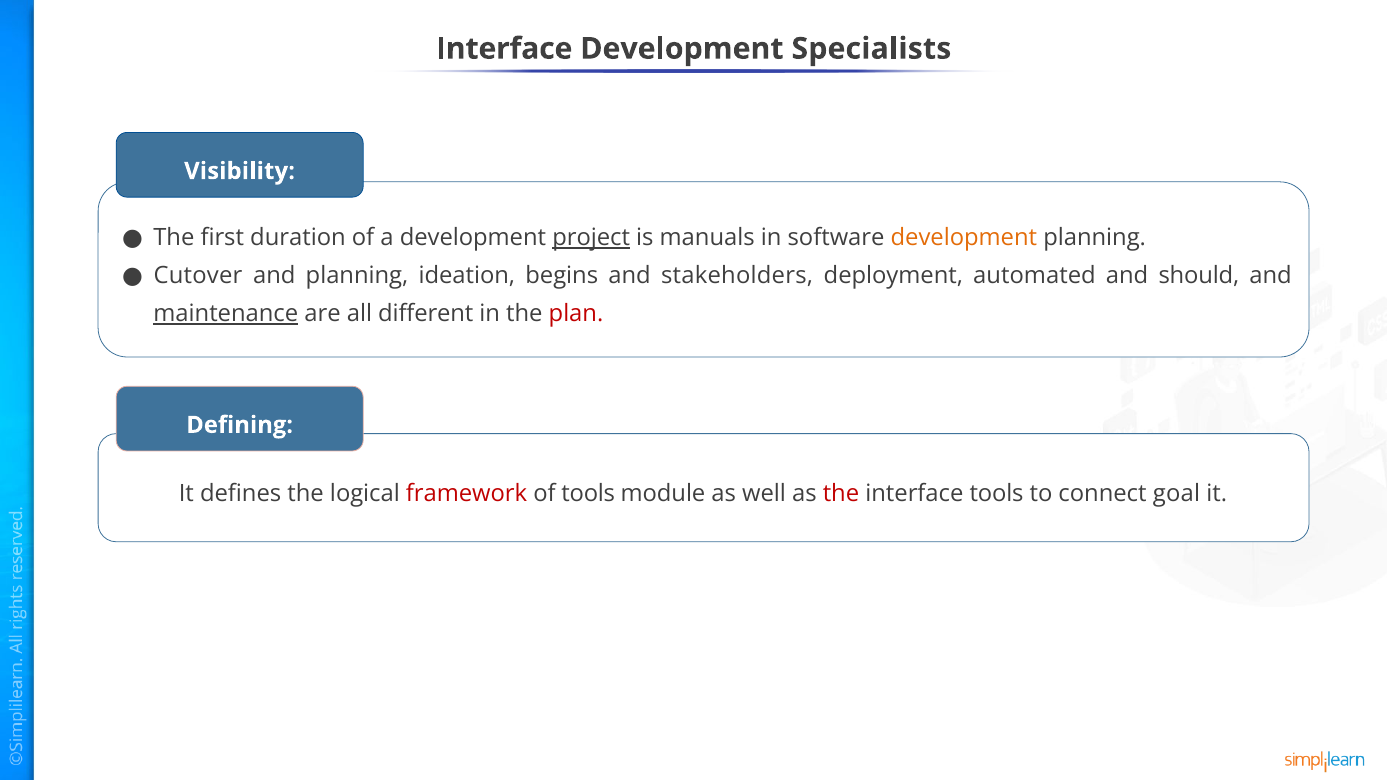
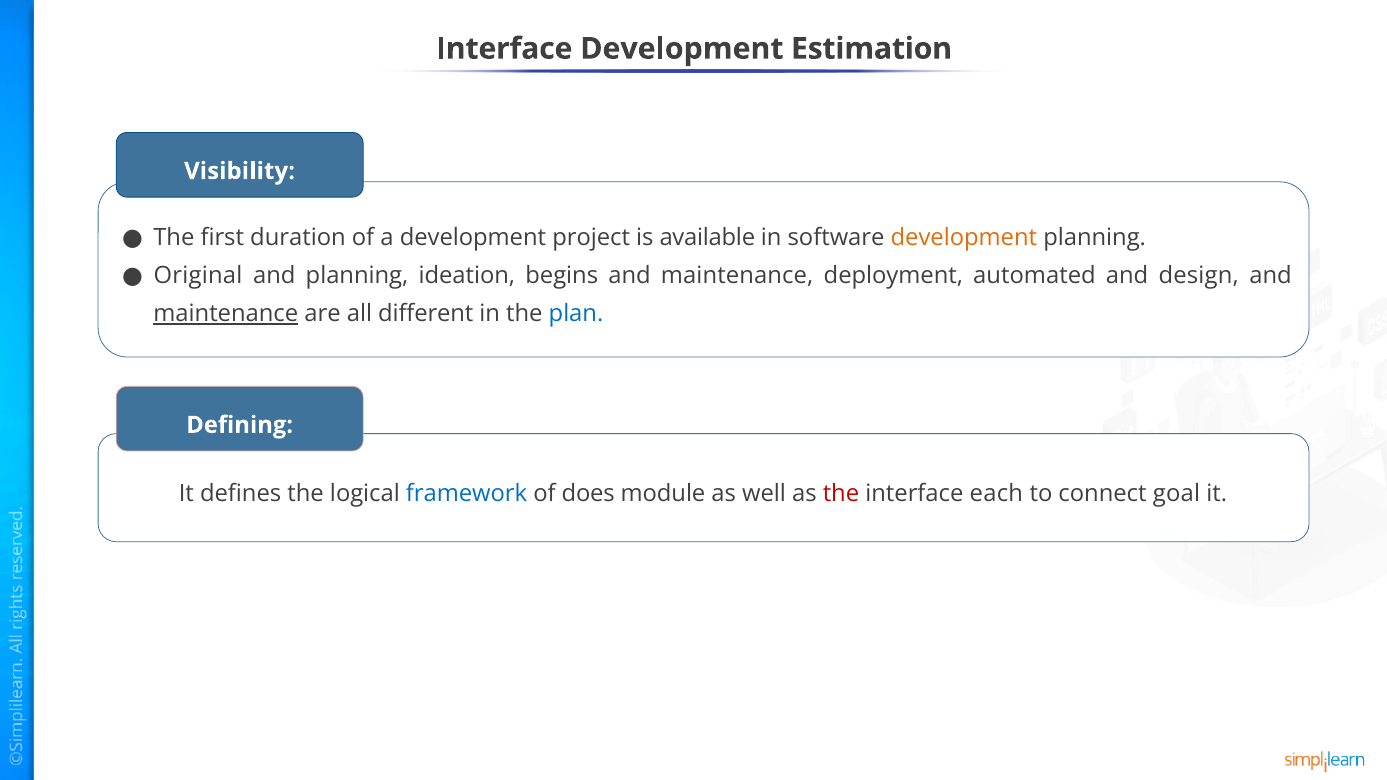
Specialists: Specialists -> Estimation (872, 49)
project underline: present -> none (591, 238)
manuals: manuals -> available (707, 238)
Cutover: Cutover -> Original (198, 276)
stakeholders: stakeholders -> maintenance (737, 276)
should: should -> design (1199, 276)
plan colour: red -> blue (576, 314)
framework colour: red -> blue (467, 494)
of tools: tools -> does (588, 494)
interface tools: tools -> each (996, 494)
